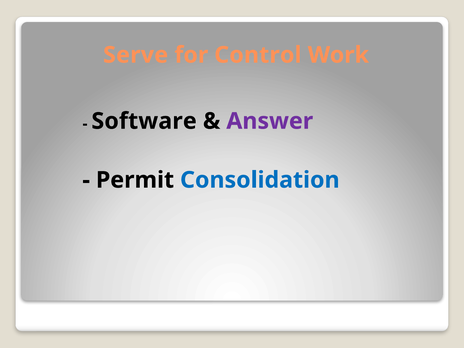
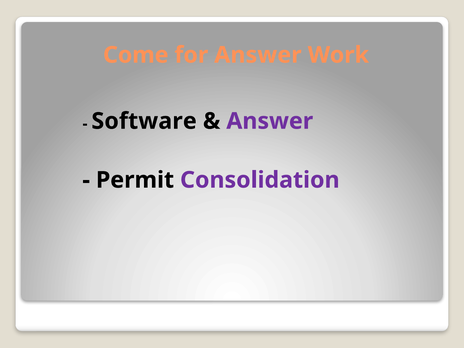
Serve: Serve -> Come (136, 55)
for Control: Control -> Answer (258, 55)
Consolidation colour: blue -> purple (260, 180)
